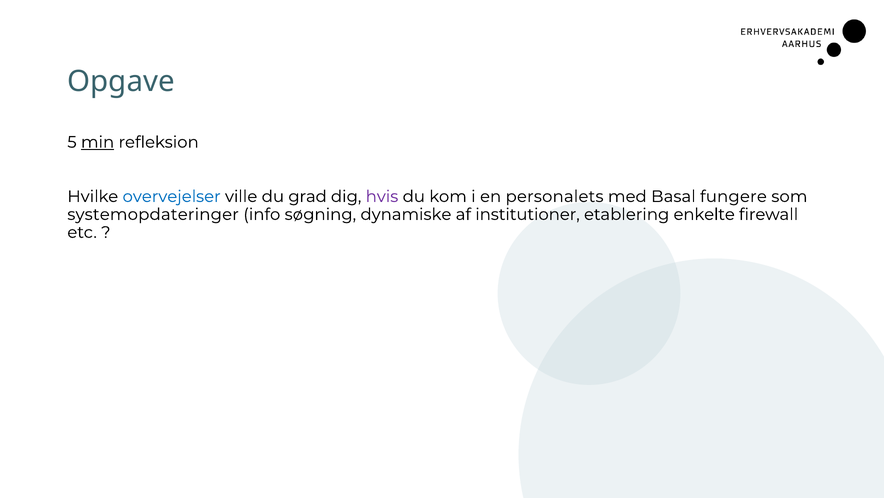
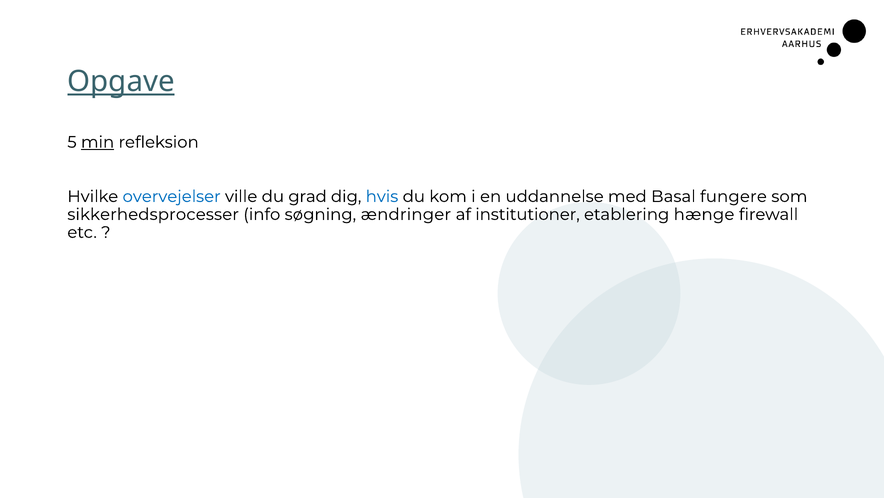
Opgave underline: none -> present (121, 82)
hvis colour: purple -> blue (382, 196)
personalets: personalets -> uddannelse (555, 196)
systemopdateringer: systemopdateringer -> sikkerhedsprocesser (153, 214)
dynamiske: dynamiske -> ændringer (406, 214)
enkelte: enkelte -> hænge (704, 214)
